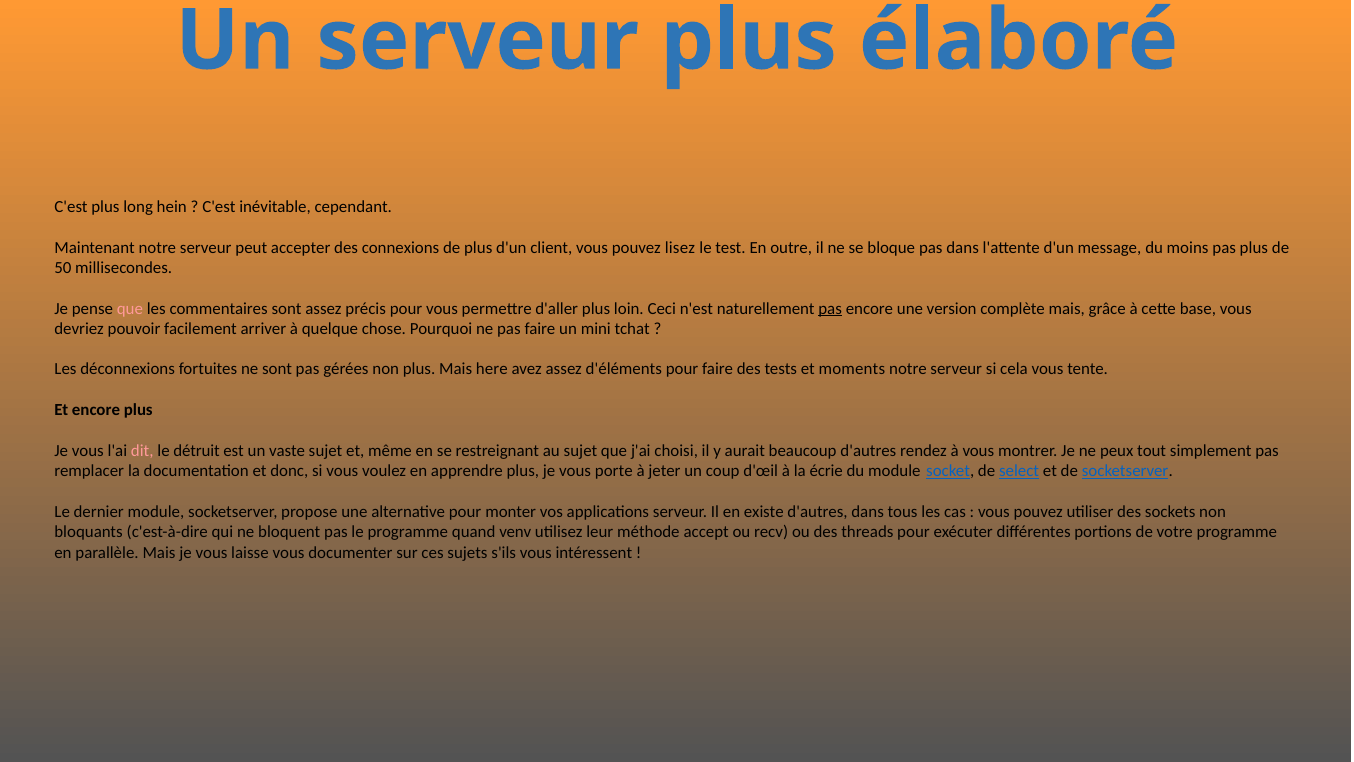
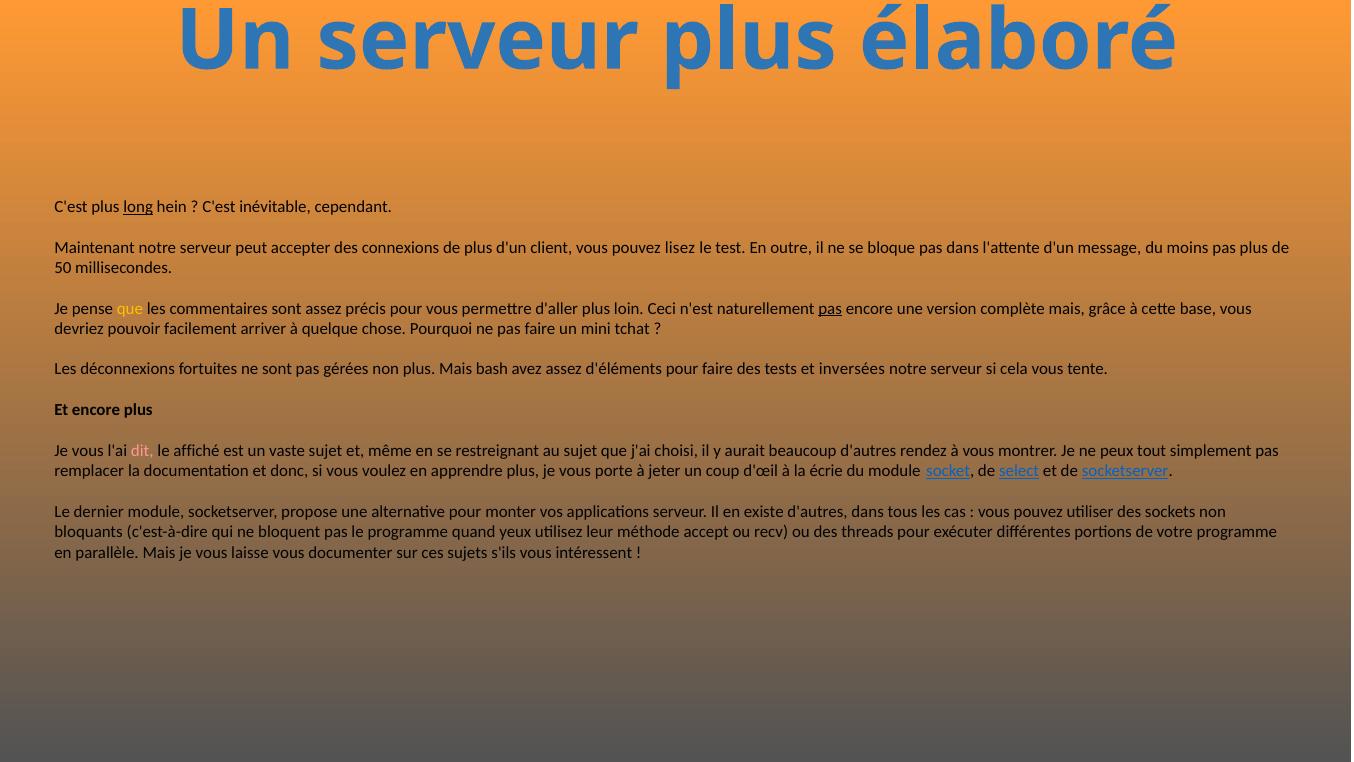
long underline: none -> present (138, 207)
que colour: pink -> yellow (130, 308)
here: here -> bash (492, 369)
moments: moments -> inversées (852, 369)
détruit: détruit -> affiché (197, 450)
venv: venv -> yeux (515, 532)
